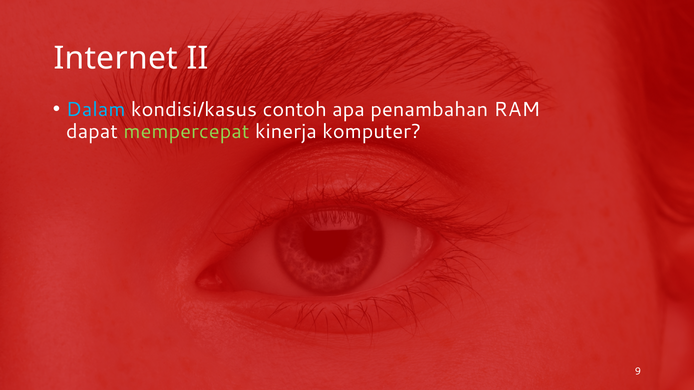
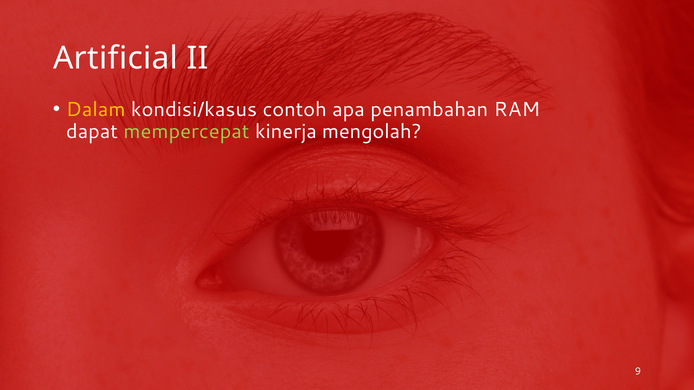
Internet: Internet -> Artificial (116, 58)
Dalam colour: light blue -> yellow (96, 110)
komputer: komputer -> mengolah (372, 132)
